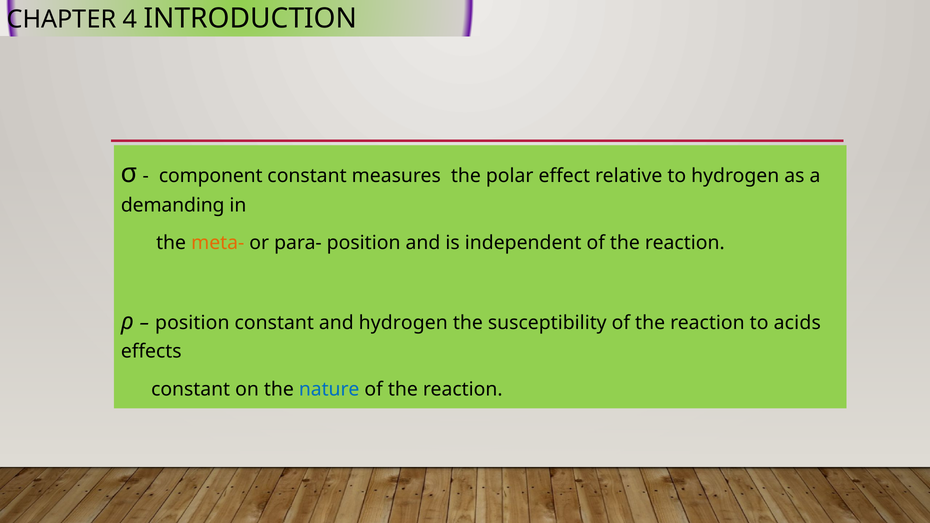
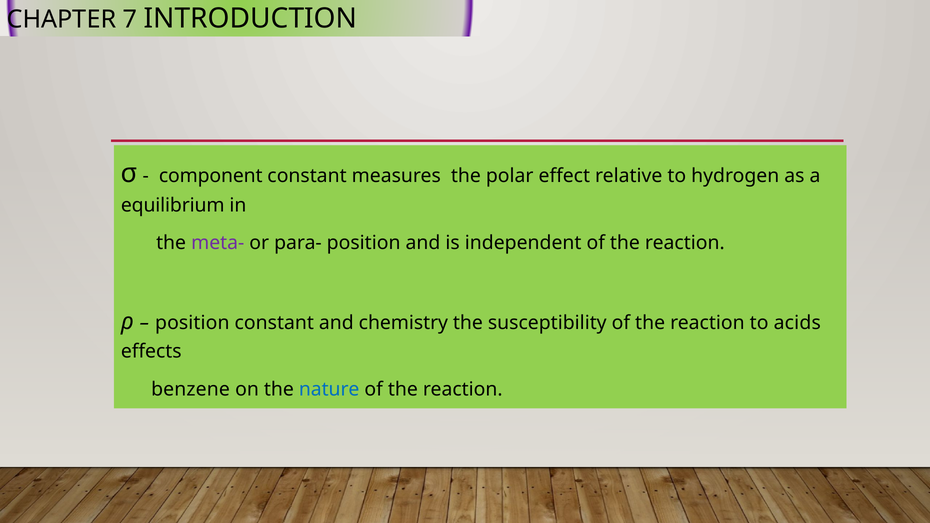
4: 4 -> 7 (130, 19)
demanding: demanding -> equilibrium (173, 205)
meta- colour: orange -> purple (218, 243)
and hydrogen: hydrogen -> chemistry (403, 323)
constant: constant -> benzene (191, 389)
